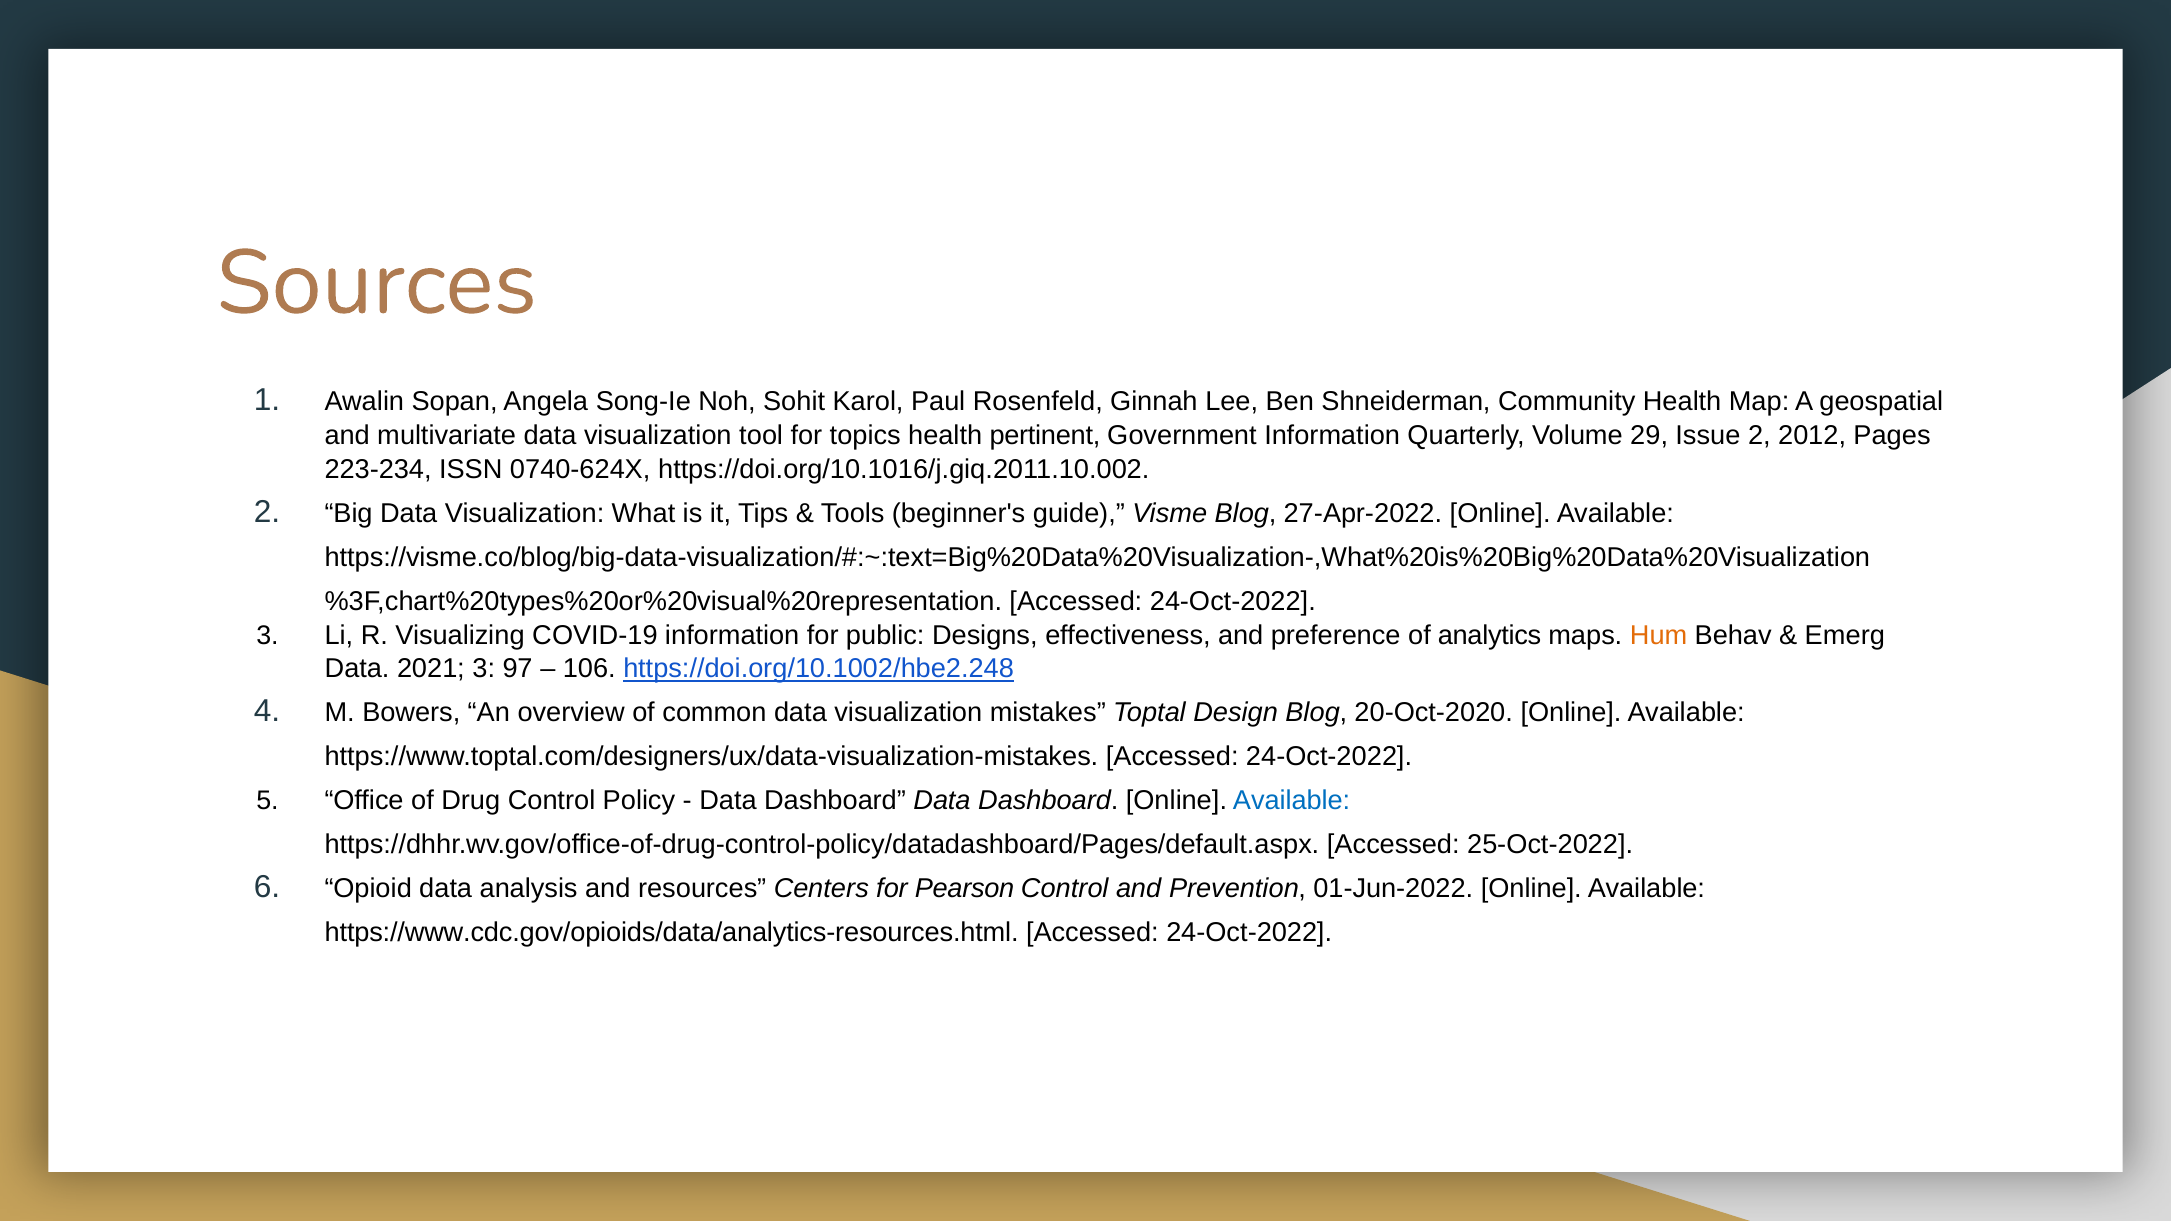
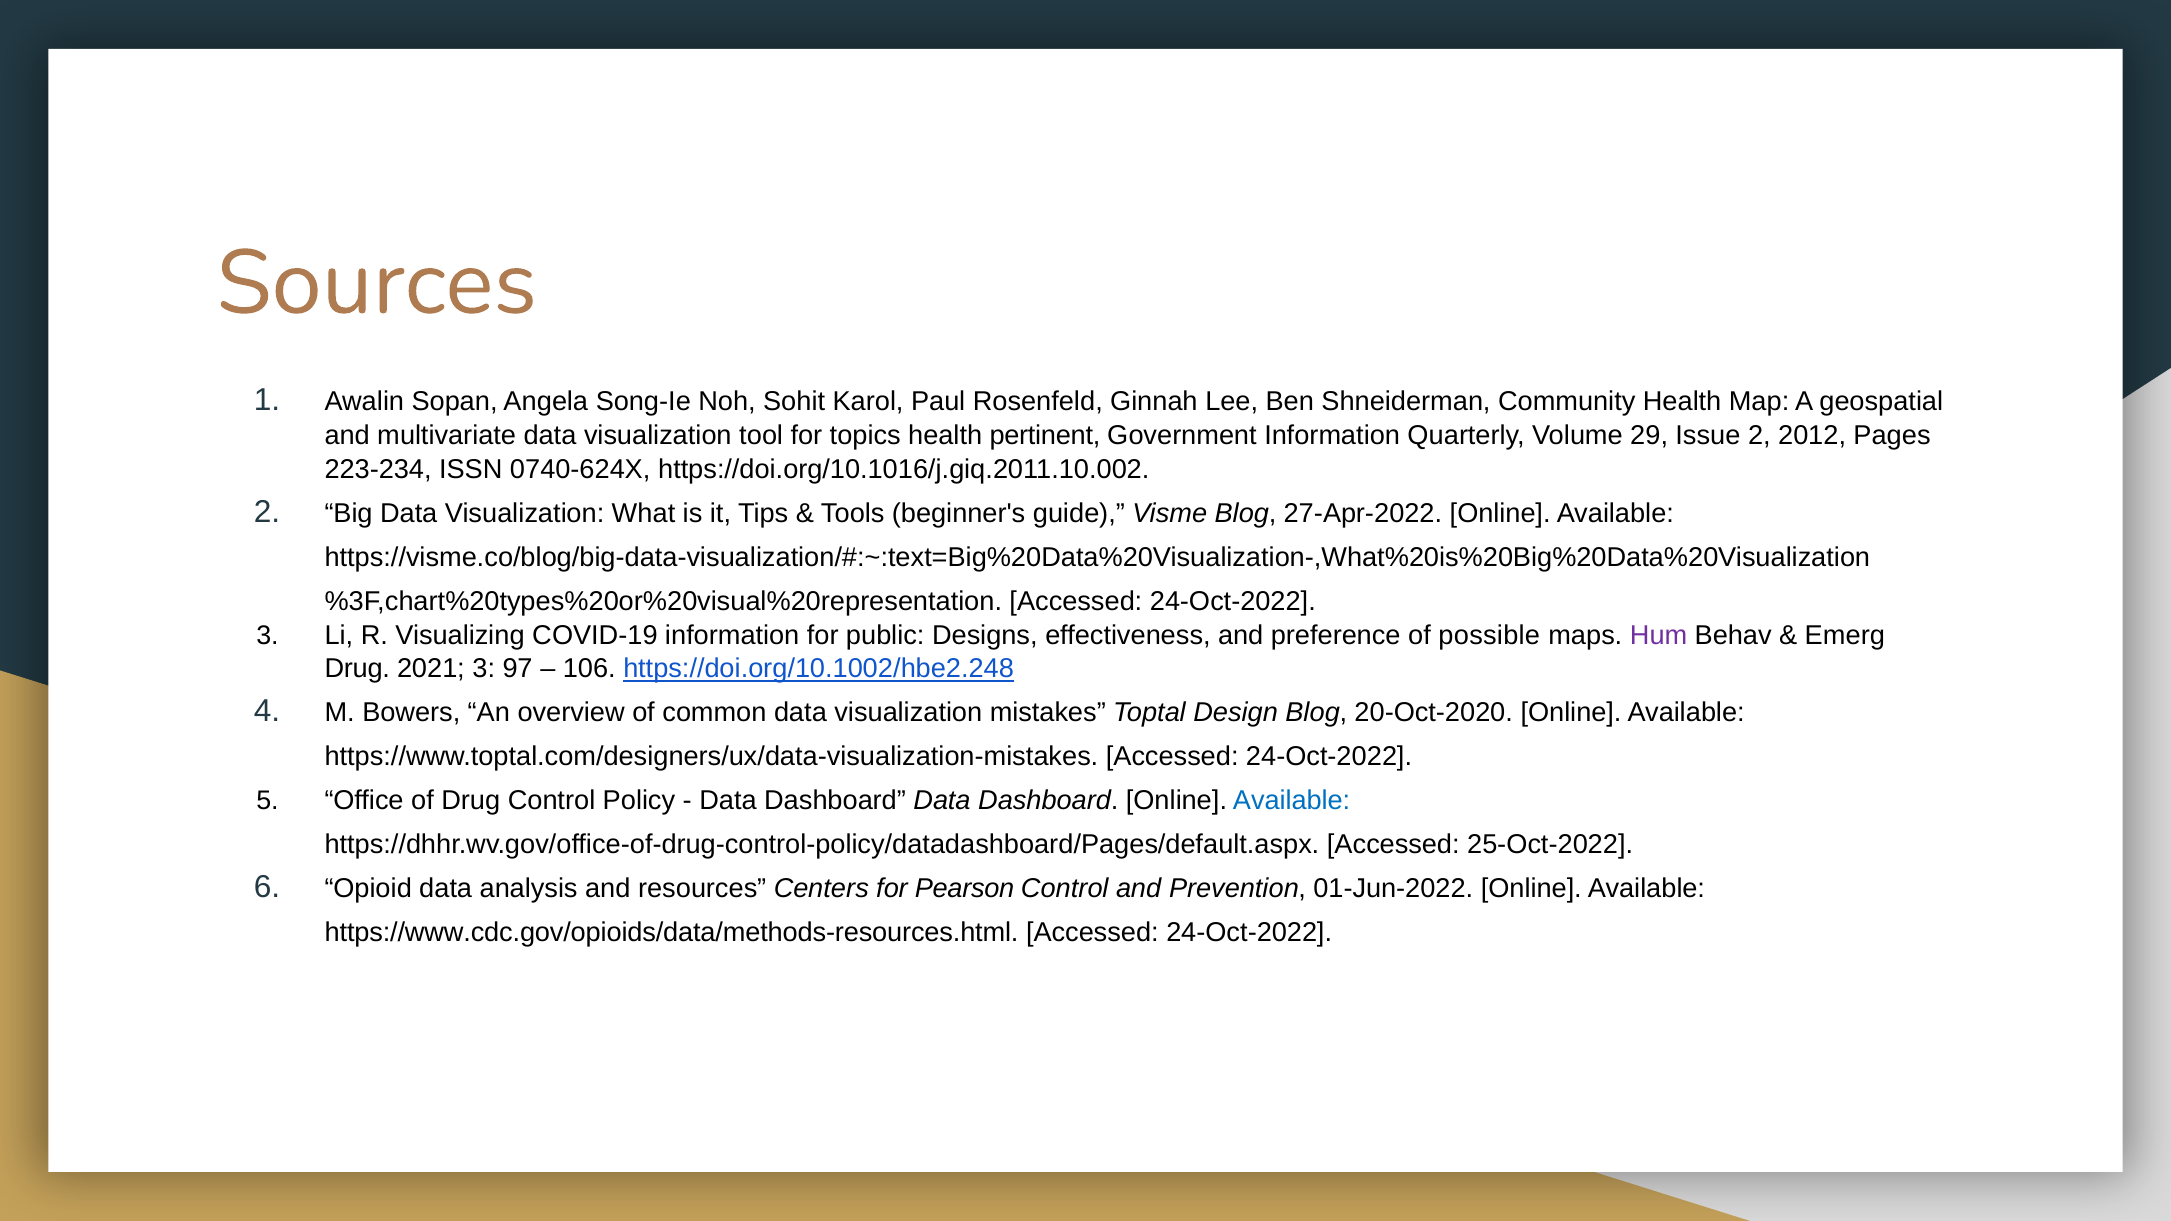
analytics: analytics -> possible (1489, 635)
Hum colour: orange -> purple (1659, 635)
Data: Data -> Drug (357, 669)
https://www.cdc.gov/opioids/data/analytics-resources.html: https://www.cdc.gov/opioids/data/analytics-resources.html -> https://www.cdc.gov/opioids/data/methods-resources.html (672, 933)
